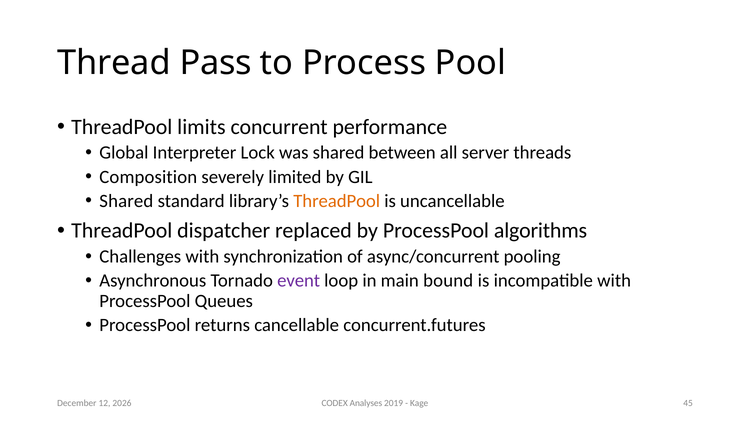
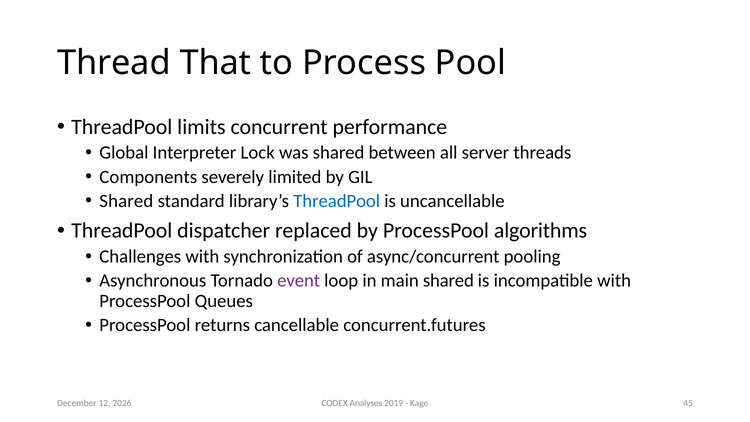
Pass: Pass -> That (216, 63)
Composition: Composition -> Components (148, 177)
ThreadPool colour: orange -> blue (337, 201)
main bound: bound -> shared (448, 281)
